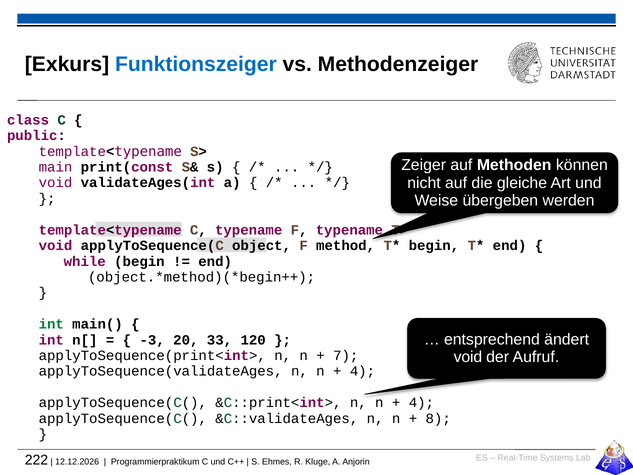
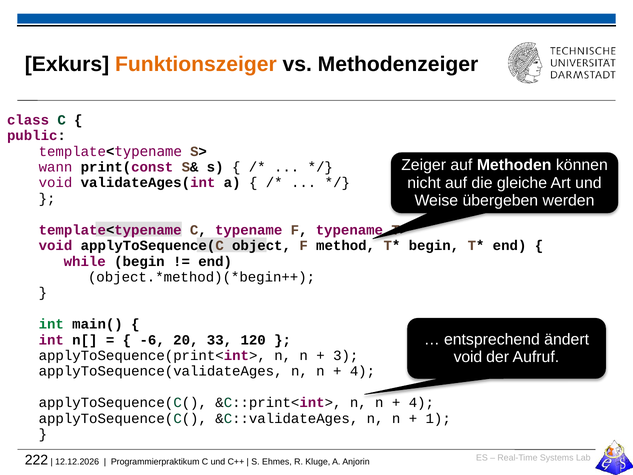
Funktionszeiger colour: blue -> orange (196, 64)
main: main -> wann (56, 167)
-3: -3 -> -6 (152, 340)
7: 7 -> 3 (346, 355)
8: 8 -> 1 (438, 418)
